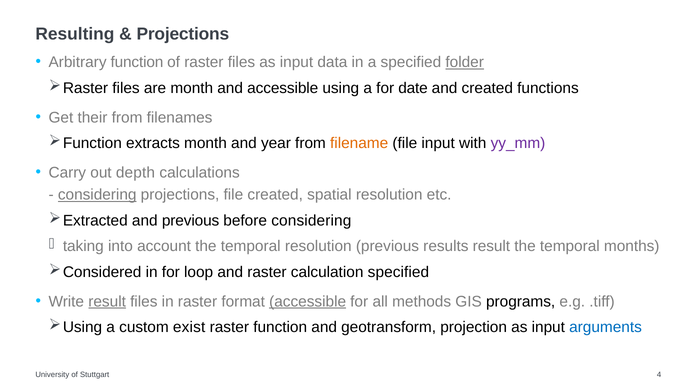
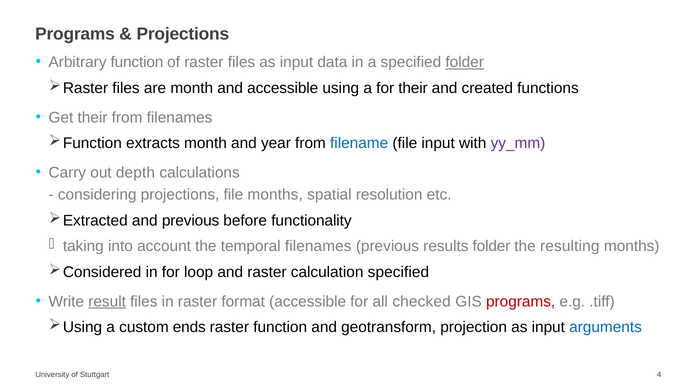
Resulting: Resulting -> Programs (75, 34)
for date: date -> their (413, 88)
filename colour: orange -> blue (359, 143)
considering underline: present -> none (97, 195)
file created: created -> months (275, 195)
before considering: considering -> functionality (311, 221)
temporal resolution: resolution -> filenames (318, 247)
results result: result -> folder (491, 247)
temporal: temporal -> resulting (570, 247)
accessible underline: present -> none (308, 302)
methods: methods -> checked (422, 302)
programs colour: black -> red (521, 302)
exist: exist -> ends (189, 328)
